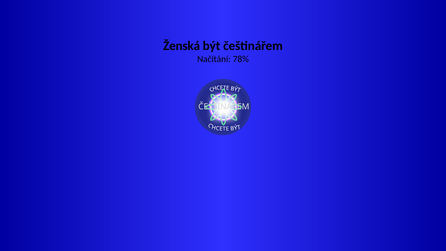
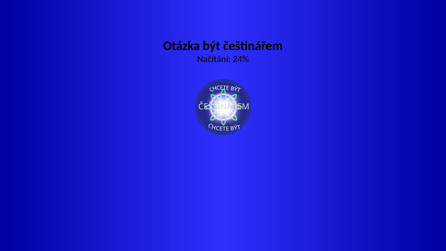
Ženská: Ženská -> Otázka (182, 46)
78%: 78% -> 24% (241, 59)
